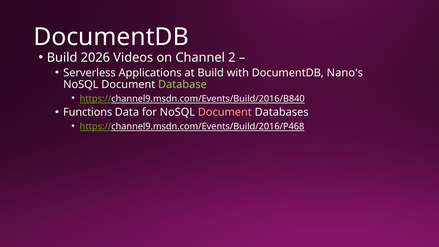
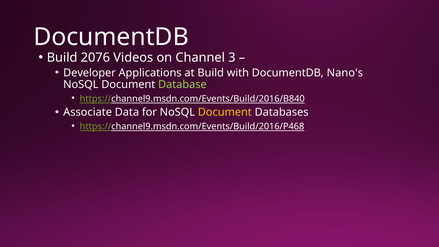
2026: 2026 -> 2076 (95, 58)
2: 2 -> 3 (232, 58)
Serverless: Serverless -> Developer (90, 73)
Functions: Functions -> Associate (88, 112)
Document colour: pink -> yellow (225, 112)
